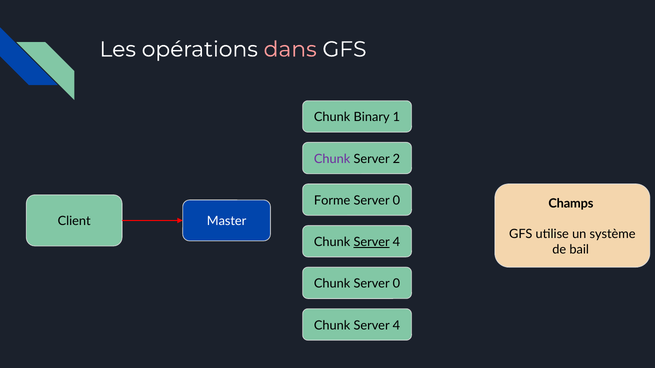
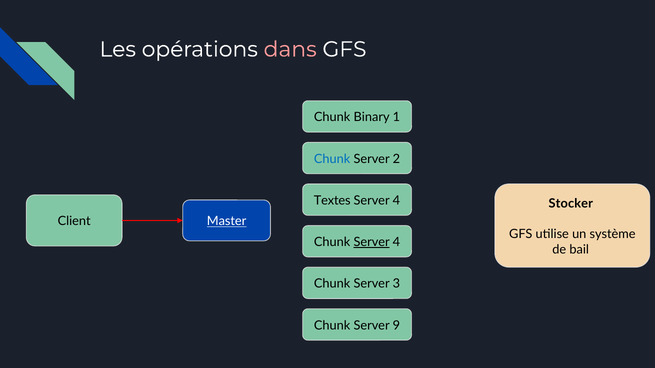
Chunk colour: purple -> blue (332, 159)
Forme: Forme -> Textes (332, 201)
0: 0 -> 4 (396, 201)
Champs: Champs -> Stocker (571, 204)
Master underline: none -> present (227, 222)
Chunk Server 0: 0 -> 3 (396, 284)
4: 4 -> 9 (396, 326)
